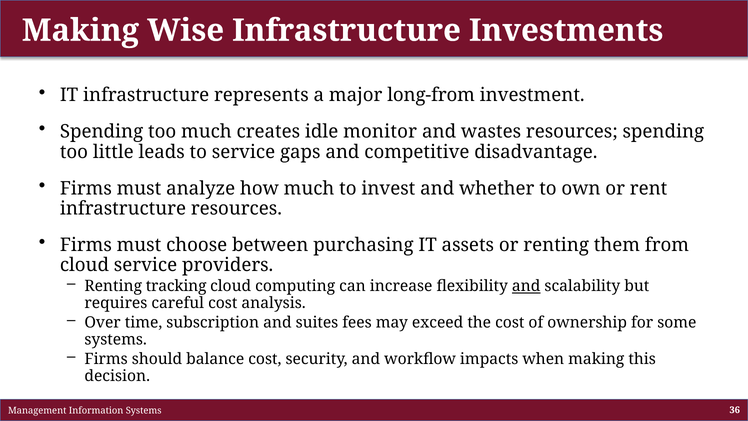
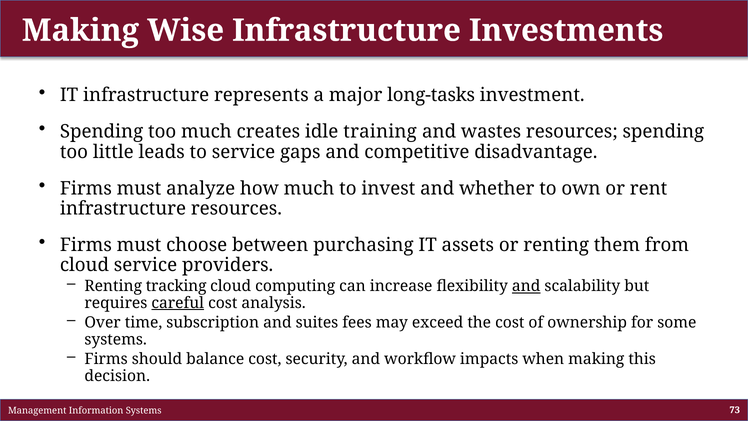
long-from: long-from -> long-tasks (431, 95)
monitor: monitor -> training (380, 132)
careful underline: none -> present (178, 303)
36: 36 -> 73 (735, 410)
